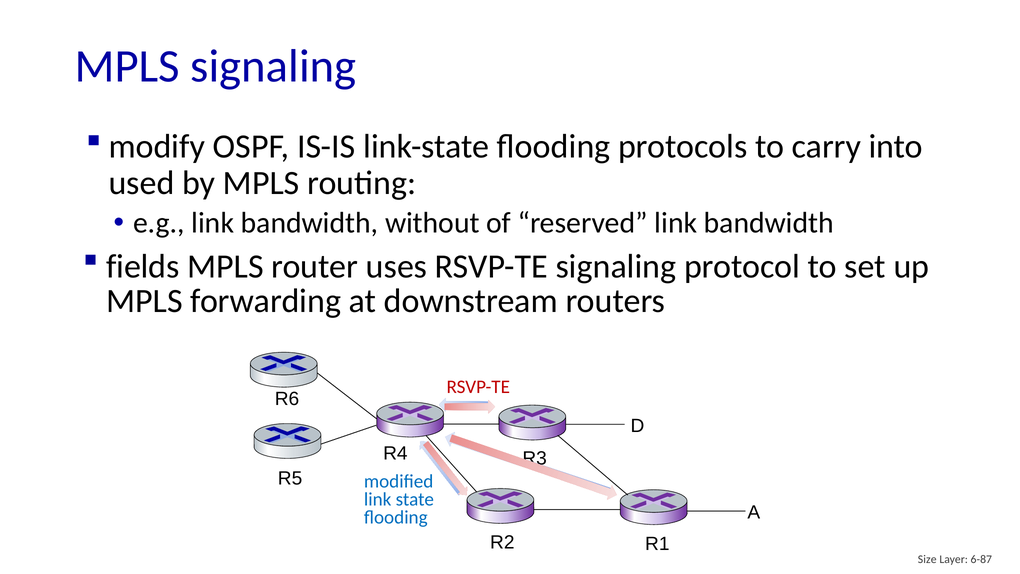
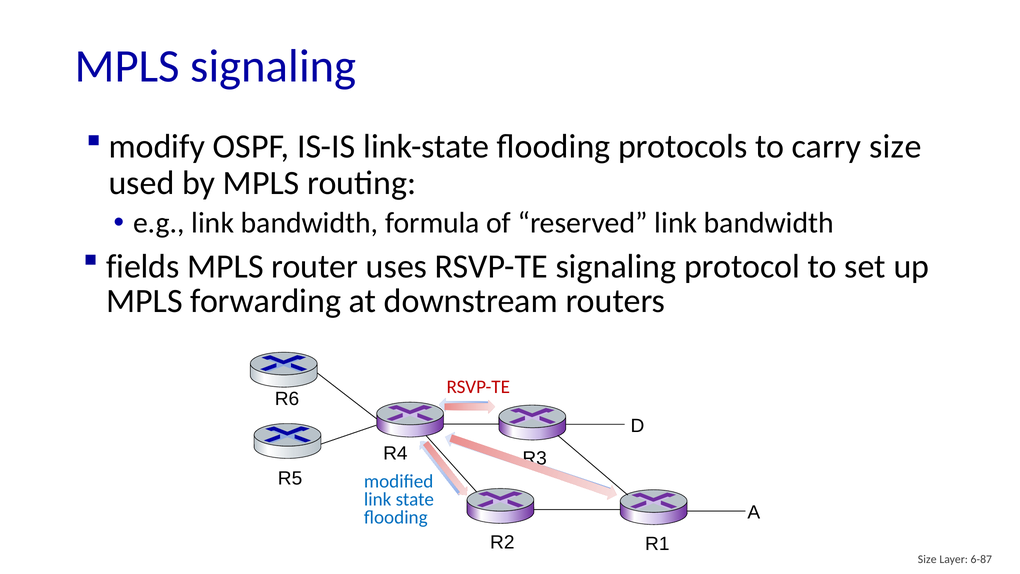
carry into: into -> size (895, 146)
without: without -> formula (432, 223)
